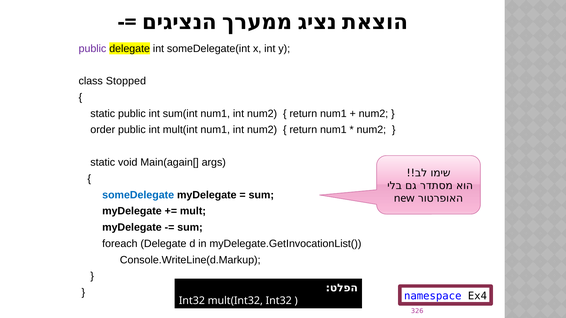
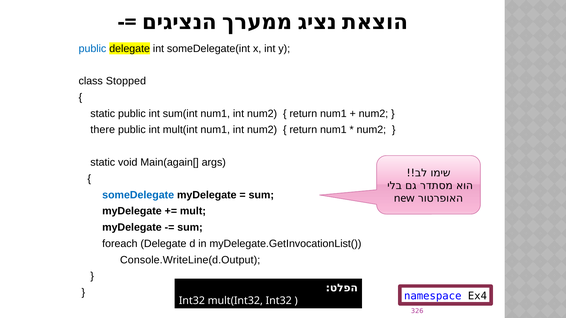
public colour: purple -> blue (92, 49)
order: order -> there (103, 130)
Console.WriteLine(d.Markup: Console.WriteLine(d.Markup -> Console.WriteLine(d.Output (190, 260)
